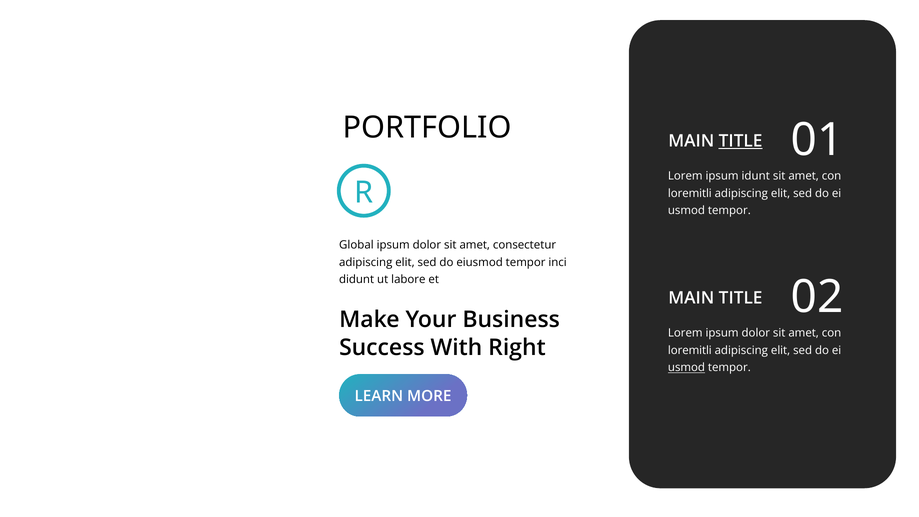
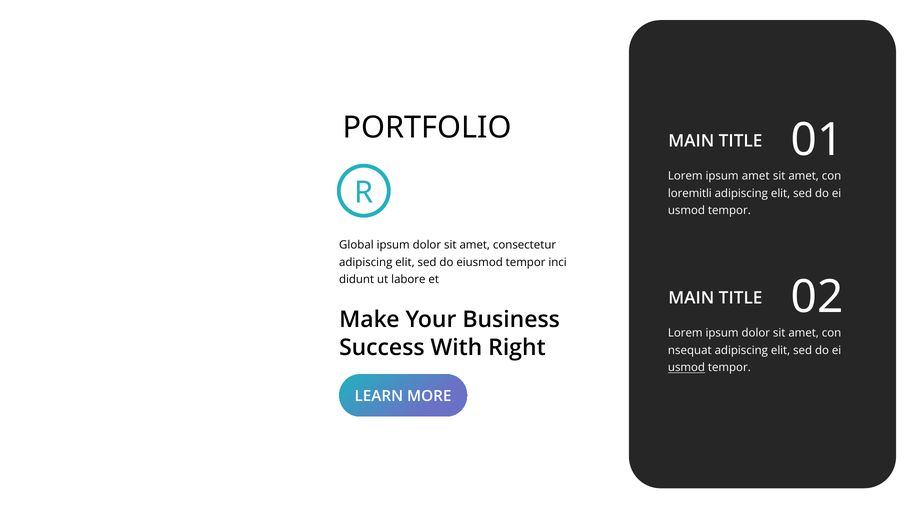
TITLE underline: present -> none (741, 141)
ipsum idunt: idunt -> amet (756, 176)
loremitli: loremitli -> nsequat (690, 350)
